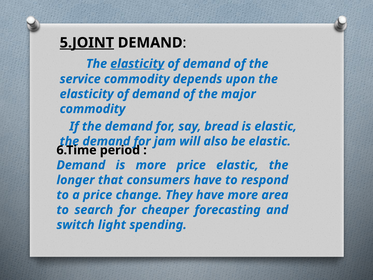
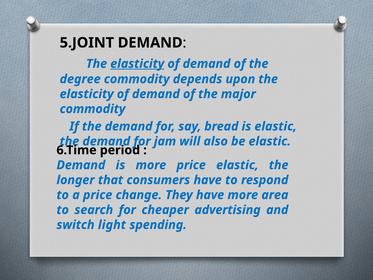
5.JOINT underline: present -> none (87, 43)
service: service -> degree (80, 79)
forecasting: forecasting -> advertising (228, 210)
